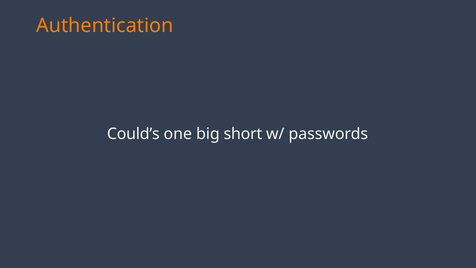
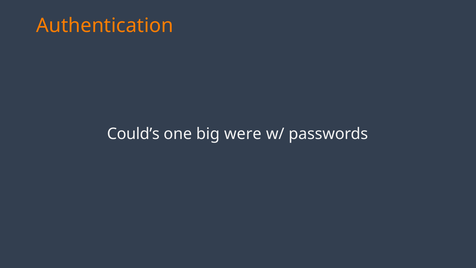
short: short -> were (243, 134)
